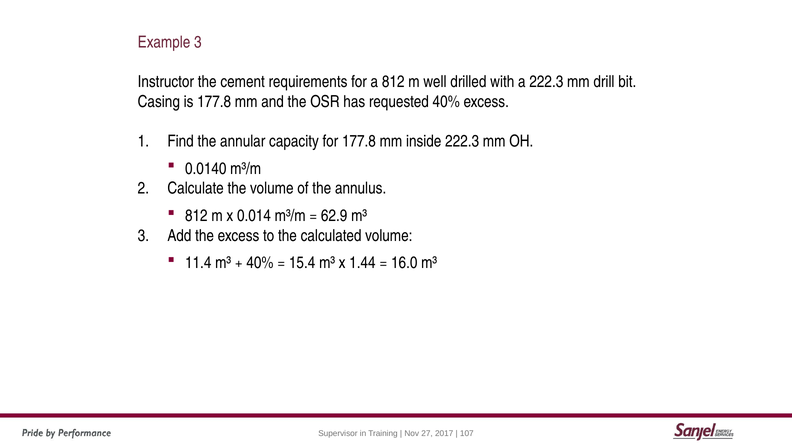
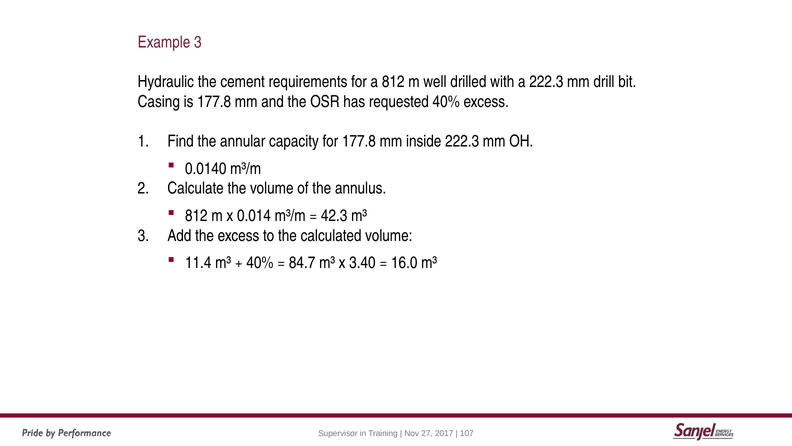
Instructor: Instructor -> Hydraulic (166, 82)
62.9: 62.9 -> 42.3 (334, 216)
15.4: 15.4 -> 84.7 (302, 263)
1.44: 1.44 -> 3.40 (362, 263)
